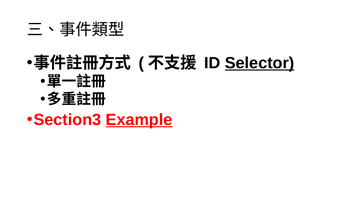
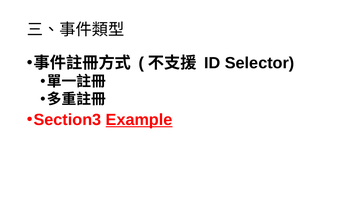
Selector underline: present -> none (260, 63)
